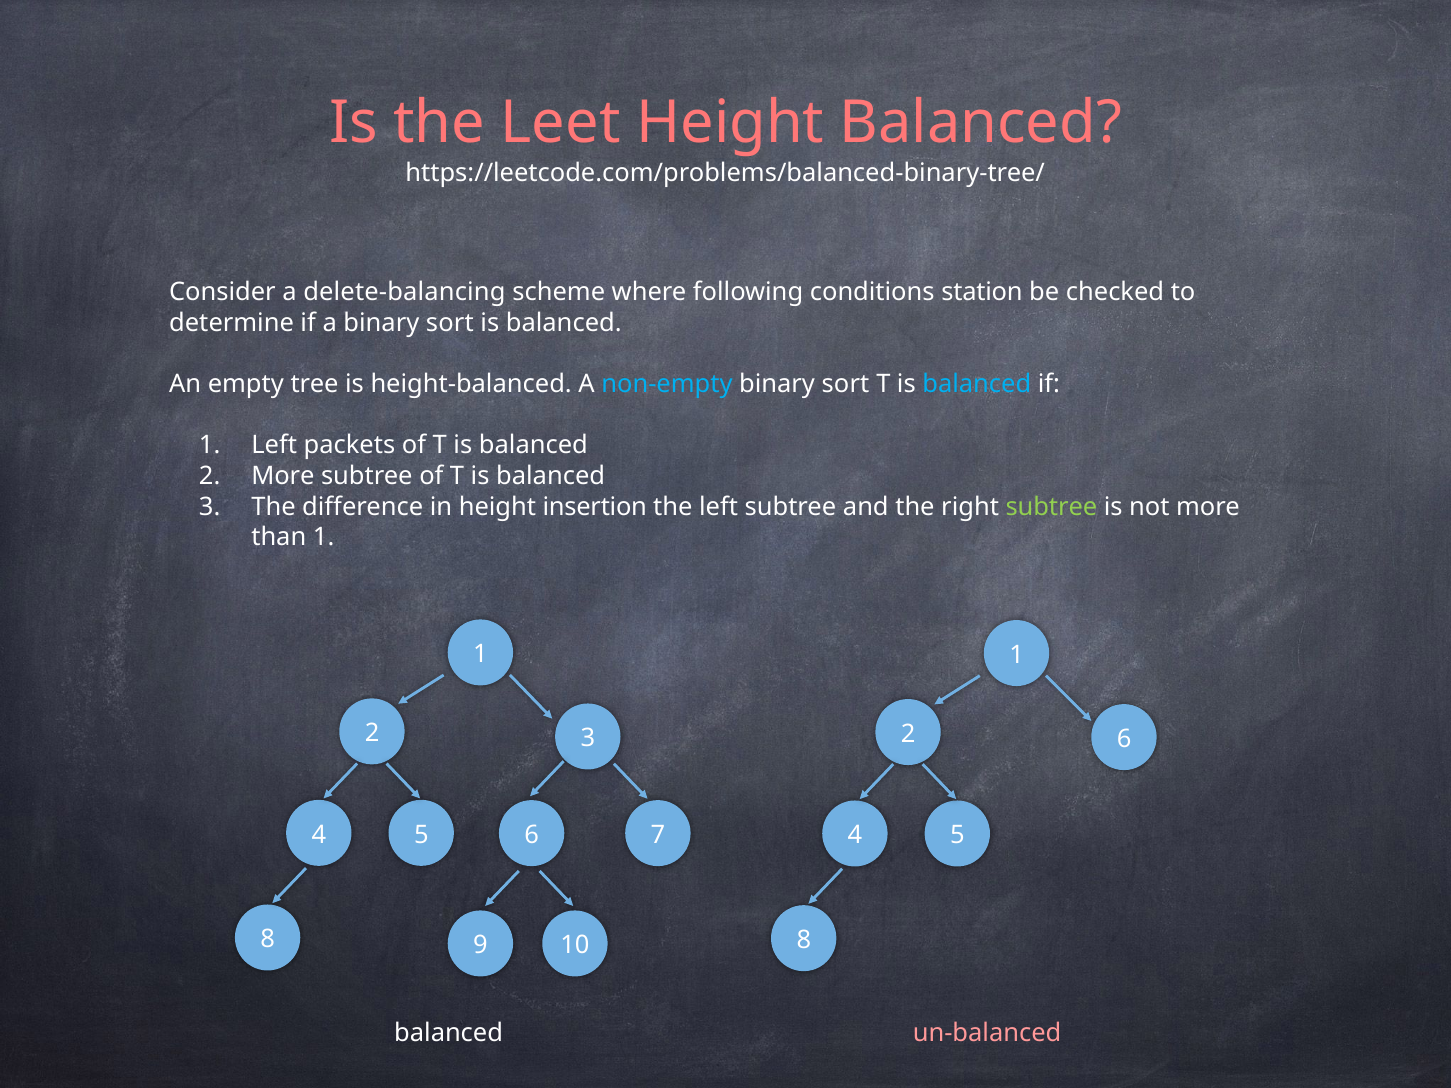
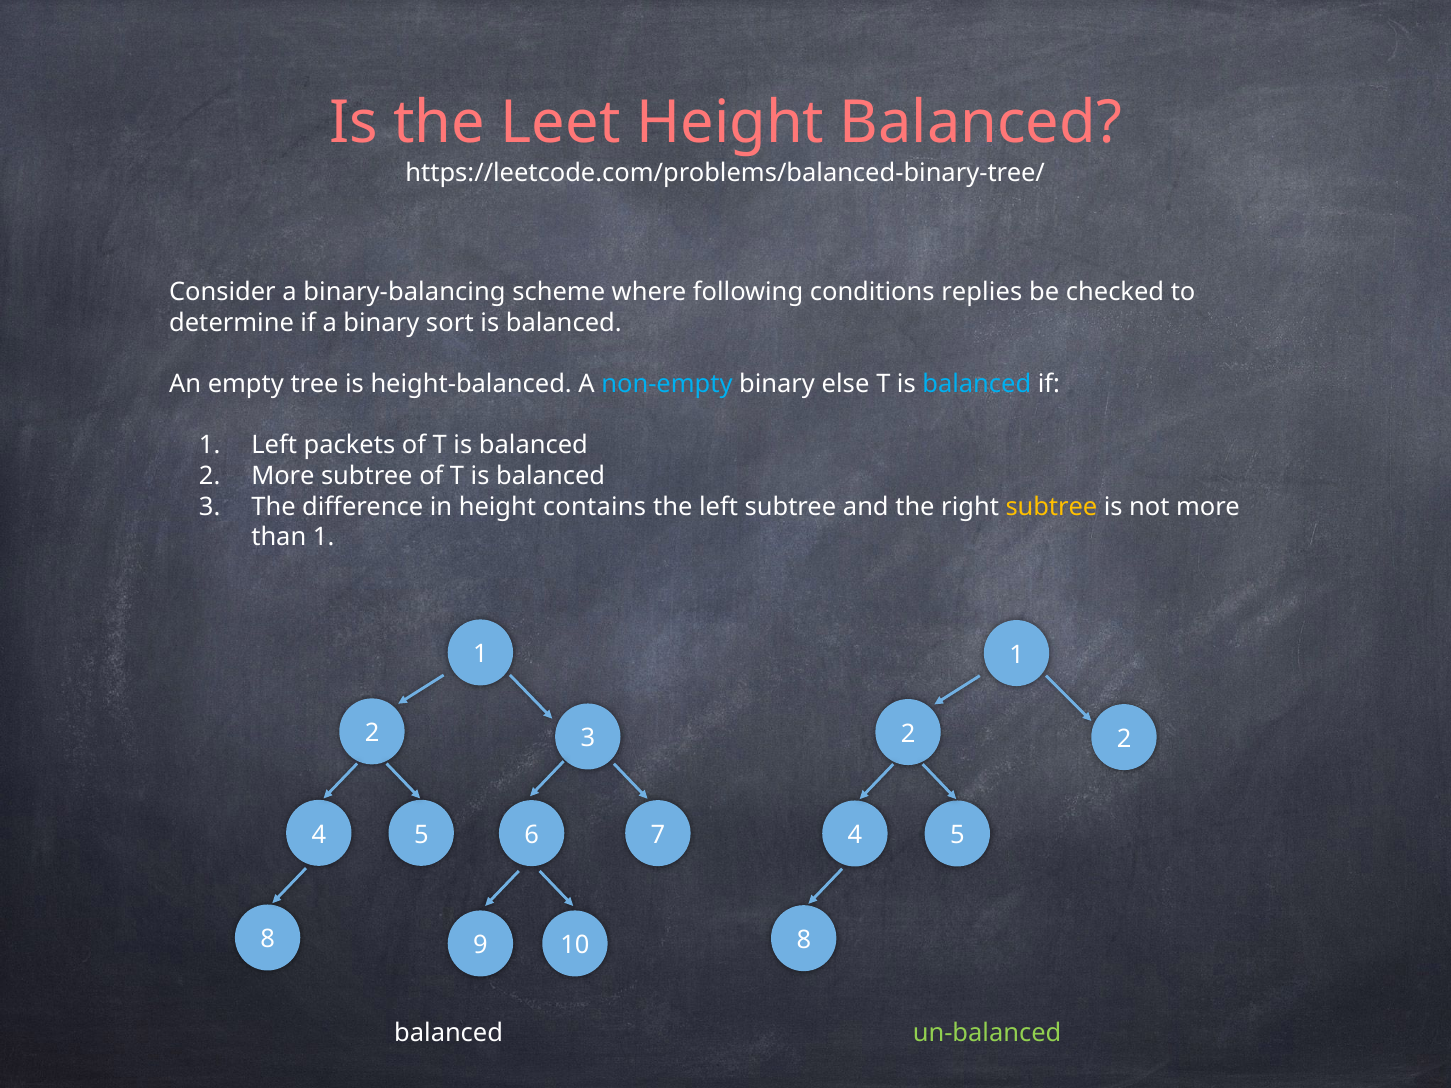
delete-balancing: delete-balancing -> binary-balancing (404, 293)
station: station -> replies (982, 293)
sort: sort -> else (846, 384)
insertion: insertion -> contains (595, 507)
subtree colour: light green -> yellow (1051, 507)
2 6: 6 -> 2 (1124, 739)
un-balanced colour: pink -> light green (987, 1034)
